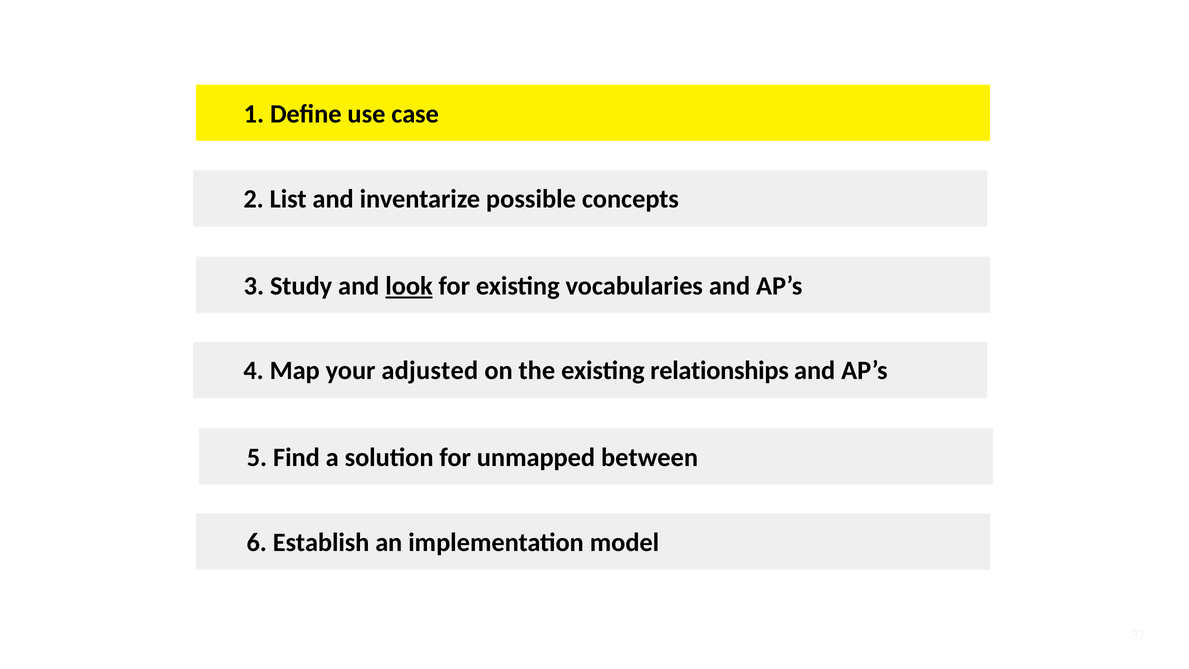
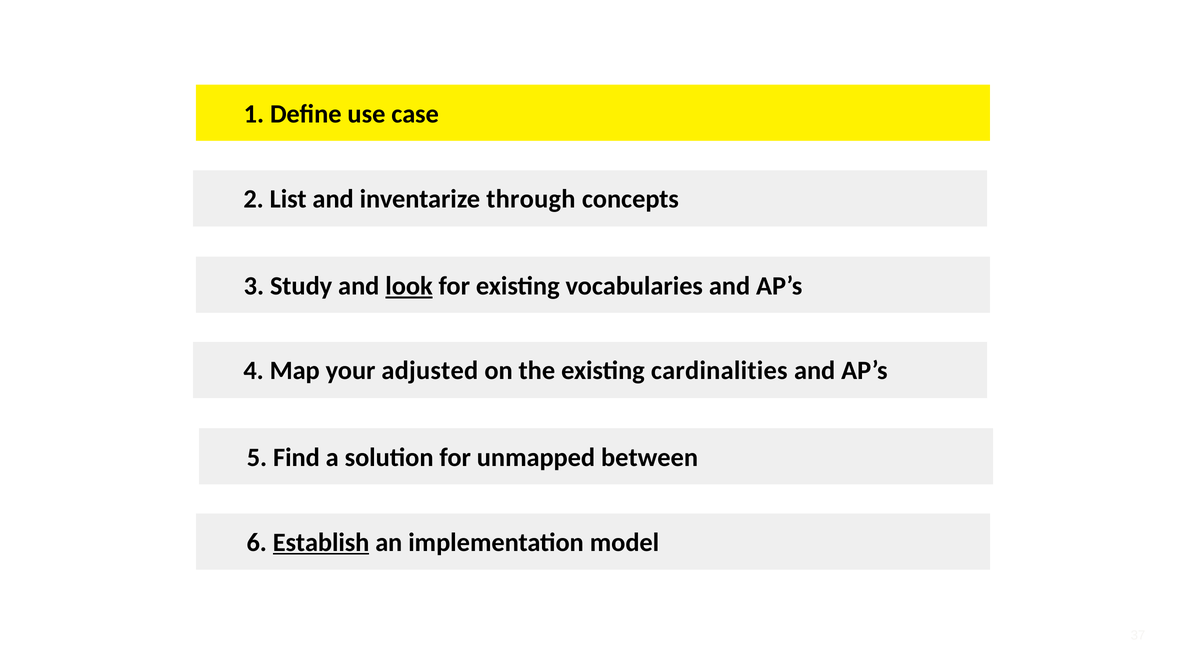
possible: possible -> through (531, 199)
relationships: relationships -> cardinalities (719, 371)
Establish underline: none -> present (321, 542)
